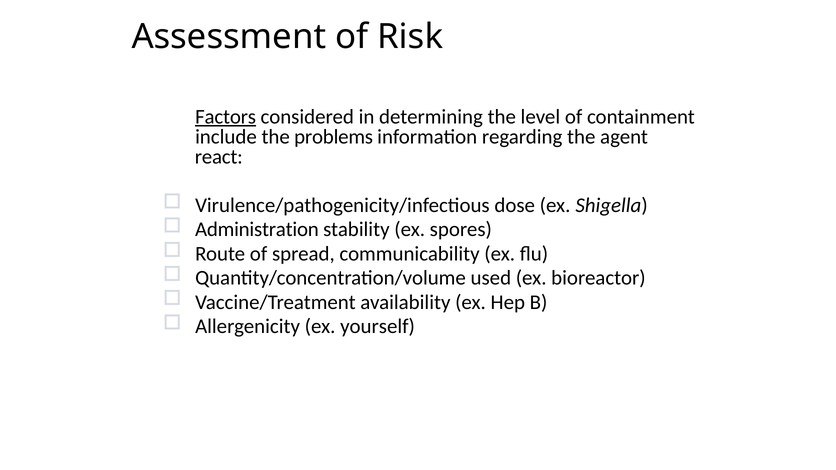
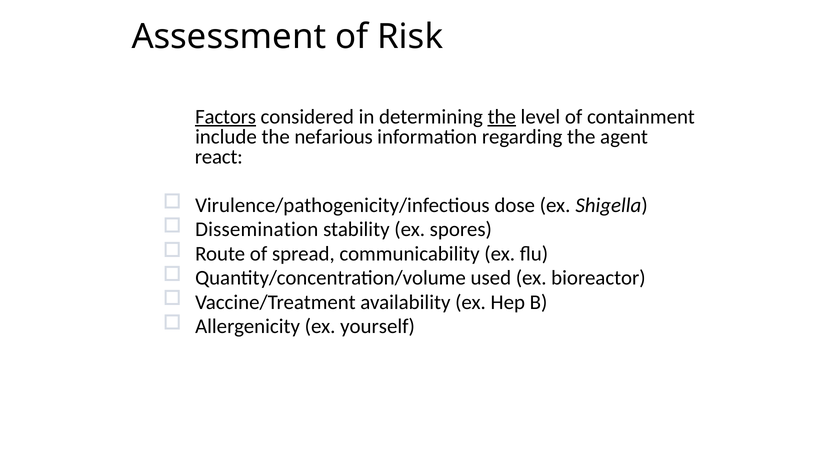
the underline: none -> present (502, 117)
problems: problems -> nefarious (334, 137)
Administration: Administration -> Dissemination (257, 230)
